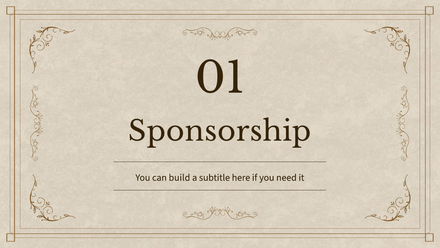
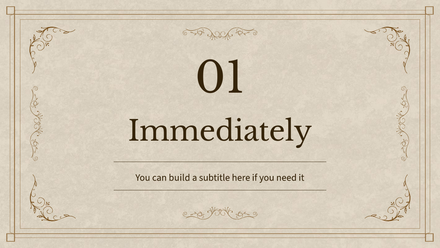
Sponsorship: Sponsorship -> Immediately (220, 131)
